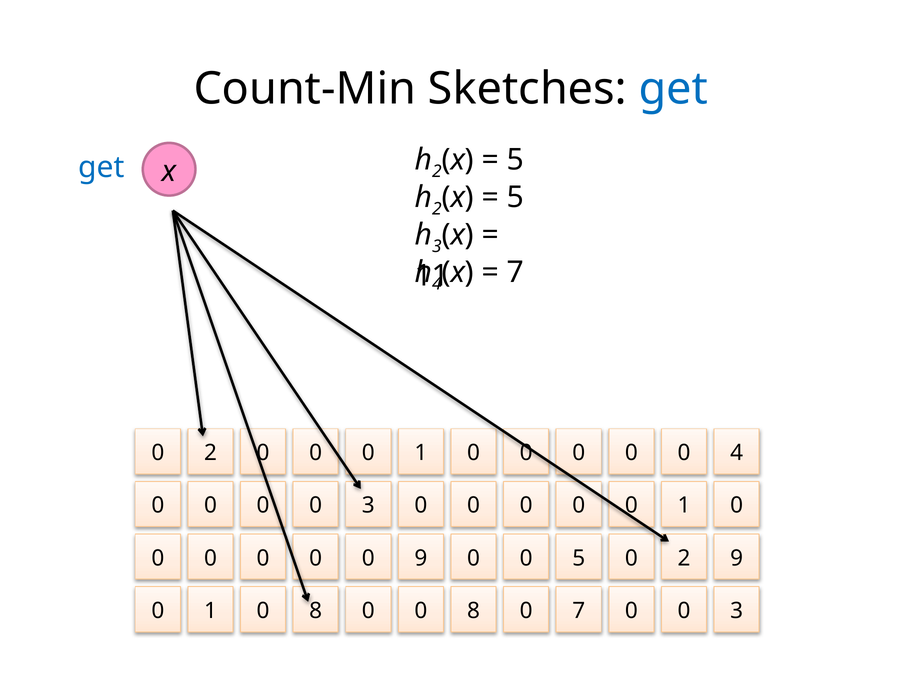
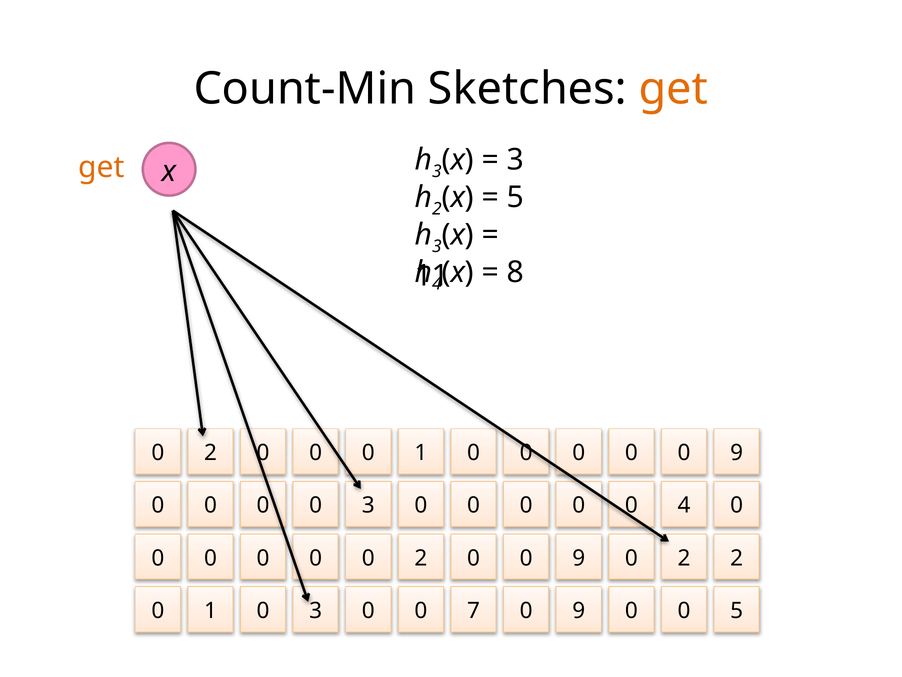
get colour: blue -> orange (673, 89)
get colour: blue -> orange (101, 167)
2: 2 -> 3 (437, 172)
5: 5 -> 3 (515, 160)
7: 7 -> 8 (515, 272)
4: 4 -> 9 (737, 453)
1: 1 -> 4 (684, 505)
9: 9 -> 2 (421, 558)
5: 5 -> 9 (579, 558)
2 9: 9 -> 2 (737, 558)
8: 8 -> 3 (316, 610)
0 0 8: 8 -> 7 (474, 610)
7: 7 -> 9 (579, 610)
3: 3 -> 5 (737, 610)
